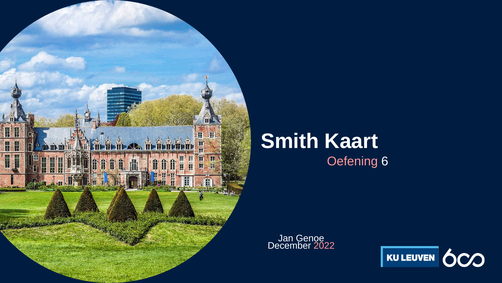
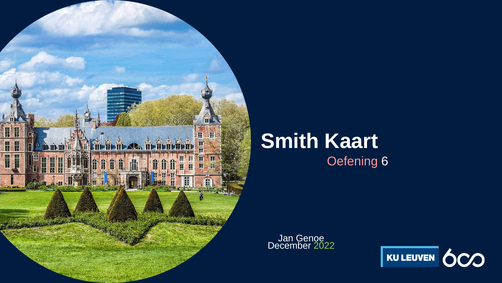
2022 colour: pink -> light green (324, 245)
